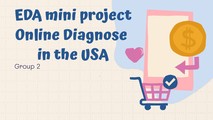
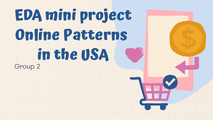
Diagnose: Diagnose -> Patterns (95, 35)
